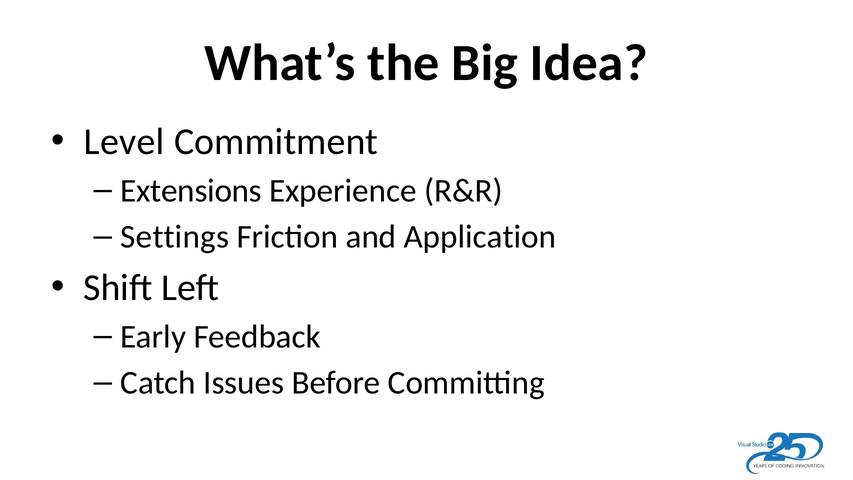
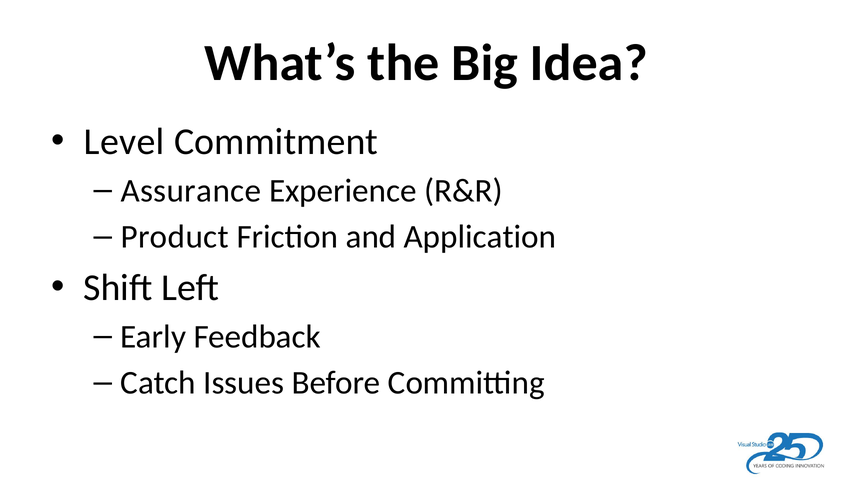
Extensions: Extensions -> Assurance (191, 191)
Settings: Settings -> Product (175, 237)
